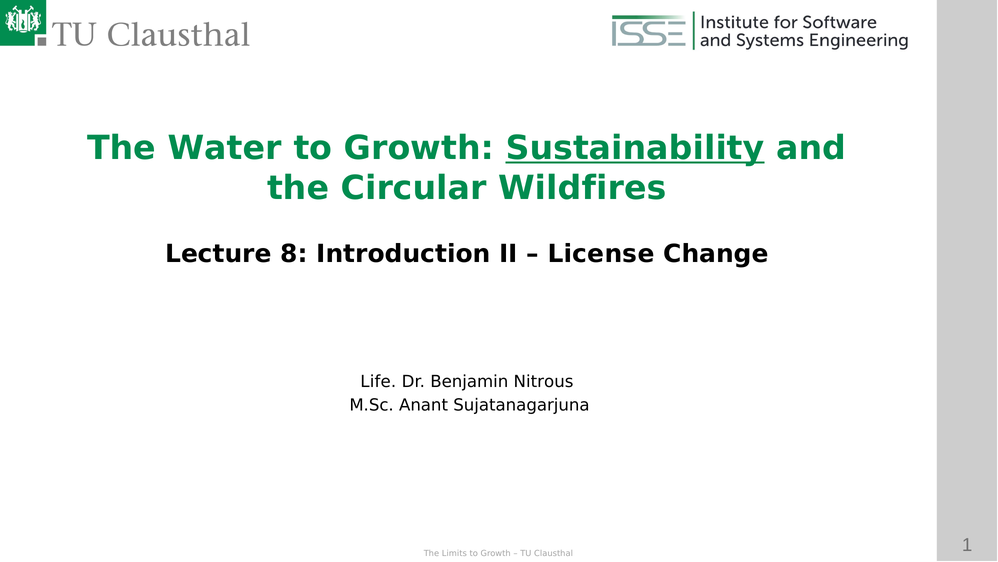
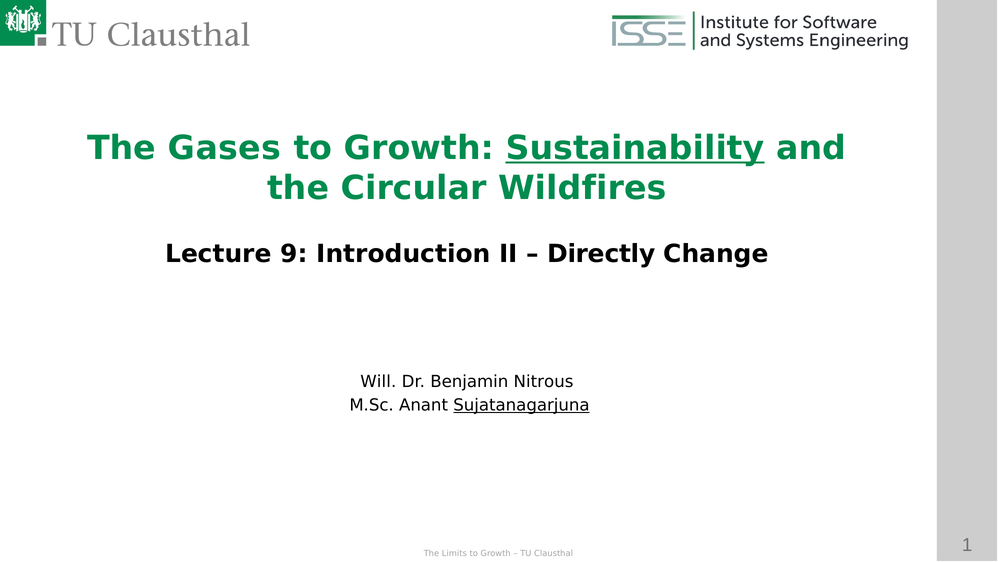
Water: Water -> Gases (225, 148)
8: 8 -> 9 (294, 254)
License: License -> Directly (601, 254)
Life: Life -> Will (378, 381)
Sujatanagarjuna underline: none -> present (521, 405)
